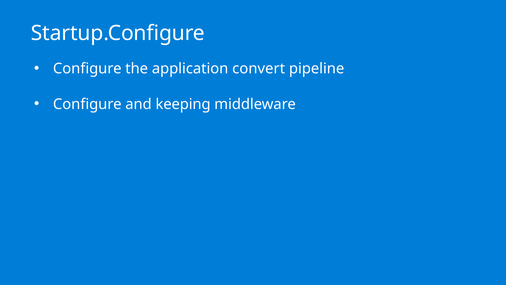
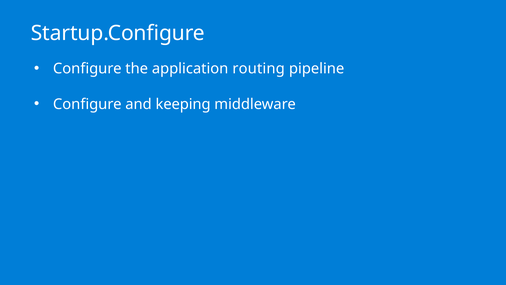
convert: convert -> routing (259, 69)
